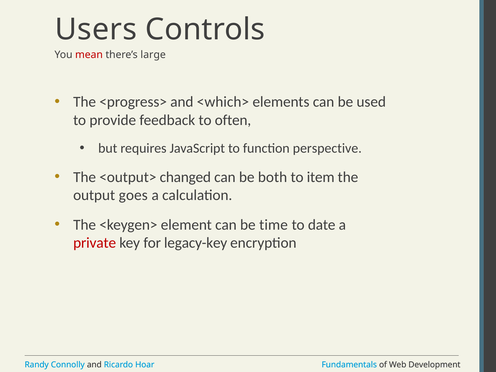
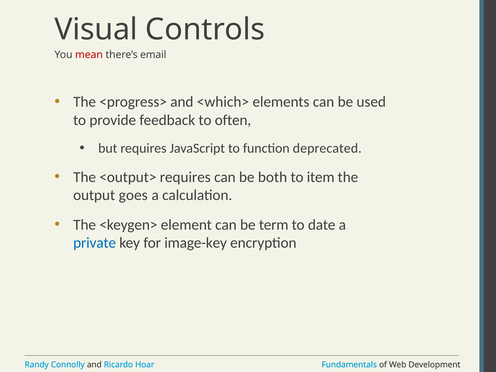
Users: Users -> Visual (96, 29)
large: large -> email (153, 55)
perspective: perspective -> deprecated (327, 148)
<output> changed: changed -> requires (185, 177)
time: time -> term (274, 225)
private colour: red -> blue (95, 243)
legacy-key: legacy-key -> image-key (196, 243)
